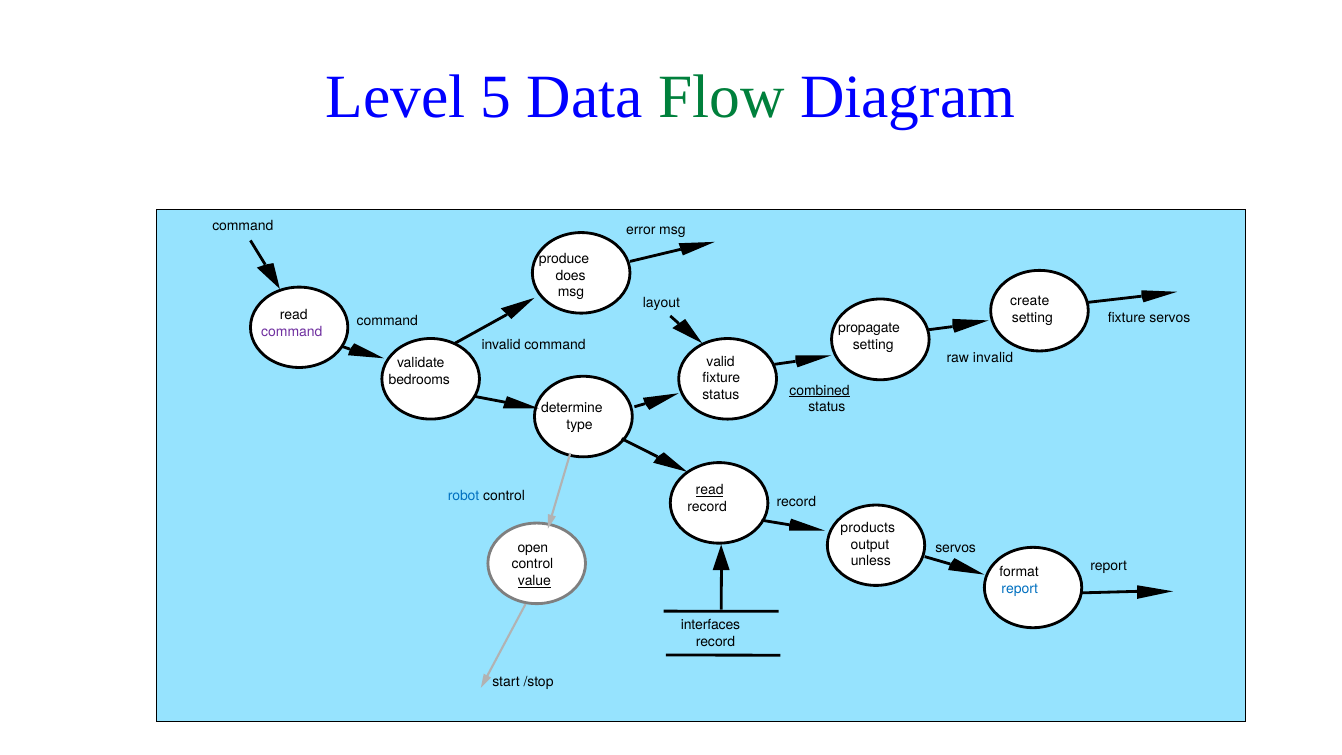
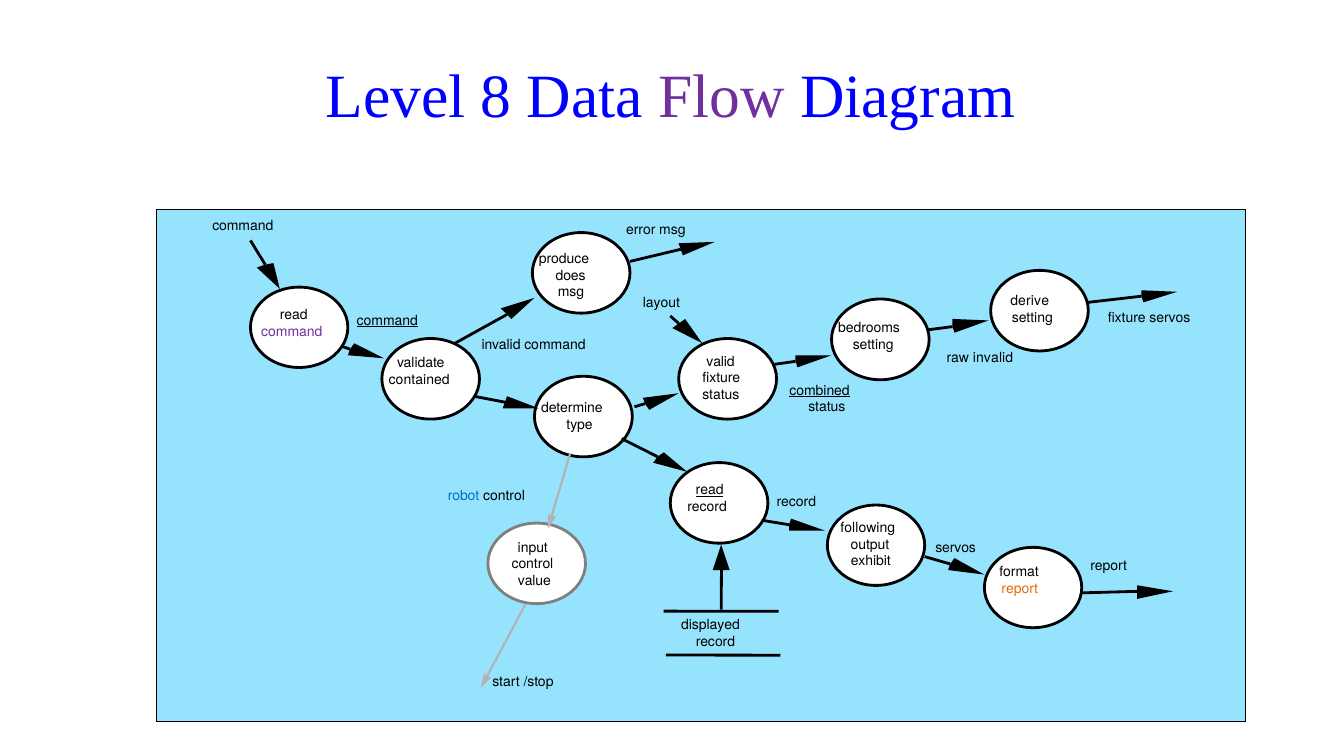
5: 5 -> 8 (496, 97)
Flow colour: green -> purple (721, 97)
create: create -> derive (1030, 301)
command underline: none -> present (387, 321)
propagate: propagate -> bedrooms (869, 328)
bedrooms: bedrooms -> contained (419, 380)
products: products -> following (868, 528)
open: open -> input (533, 548)
unless: unless -> exhibit (871, 561)
value underline: present -> none (534, 581)
report colour: blue -> orange (1020, 589)
interfaces: interfaces -> displayed (710, 625)
